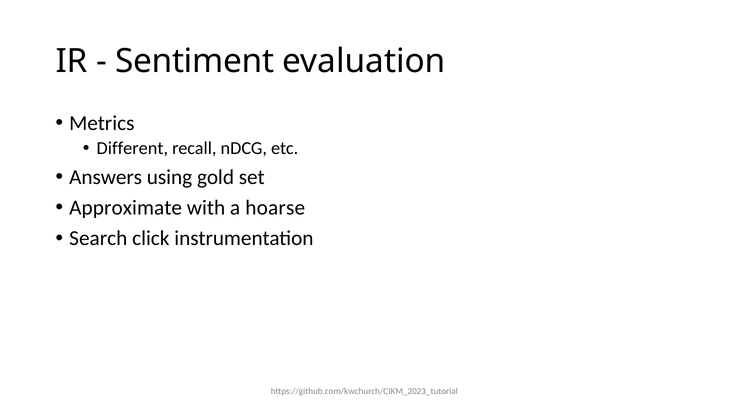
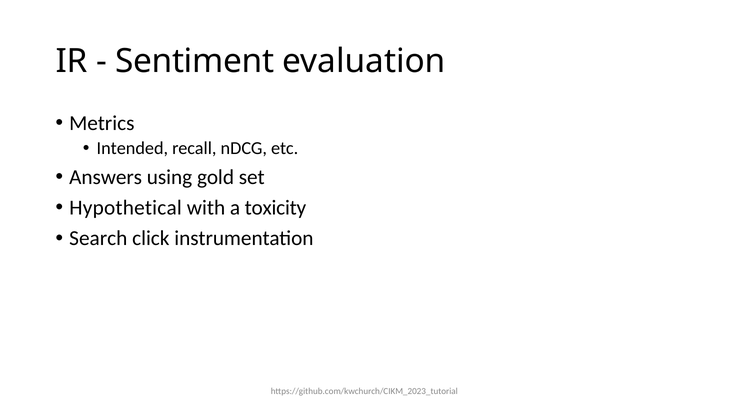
Different: Different -> Intended (132, 148)
Approximate: Approximate -> Hypothetical (126, 208)
hoarse: hoarse -> toxicity (275, 208)
